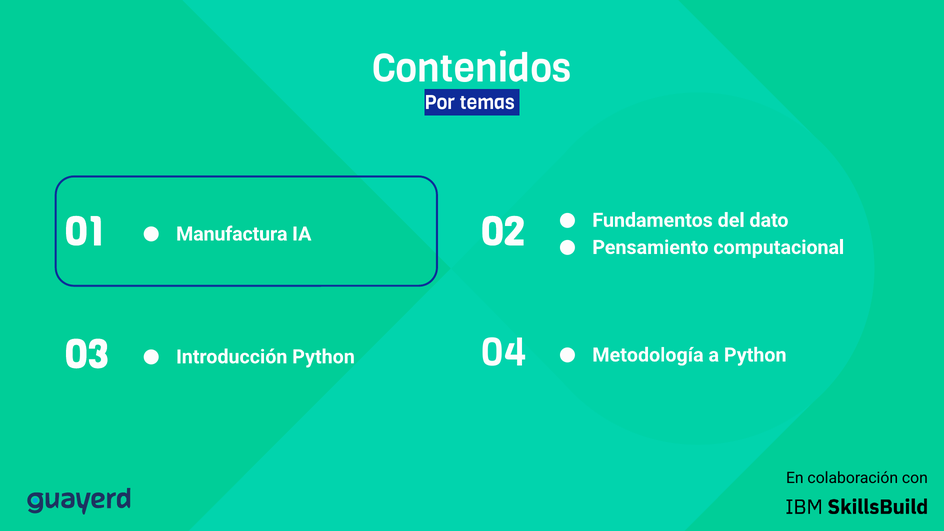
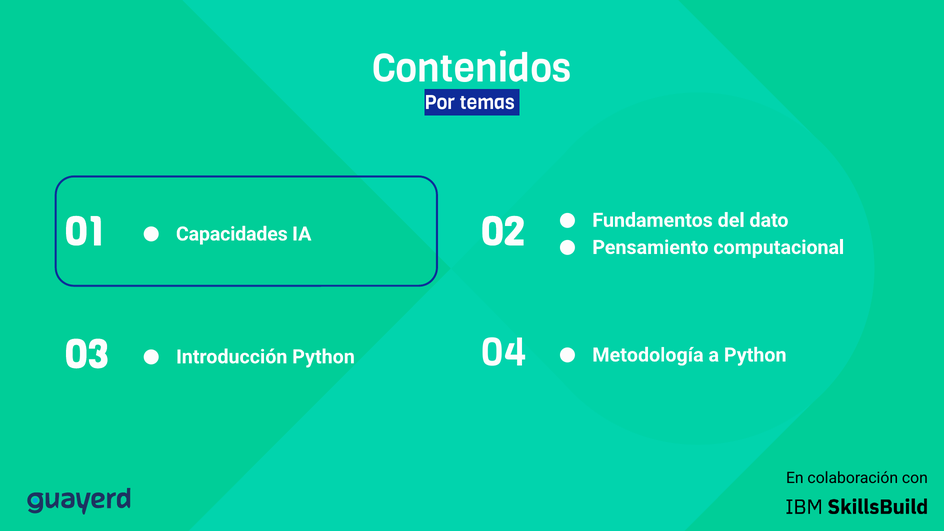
Manufactura: Manufactura -> Capacidades (232, 234)
